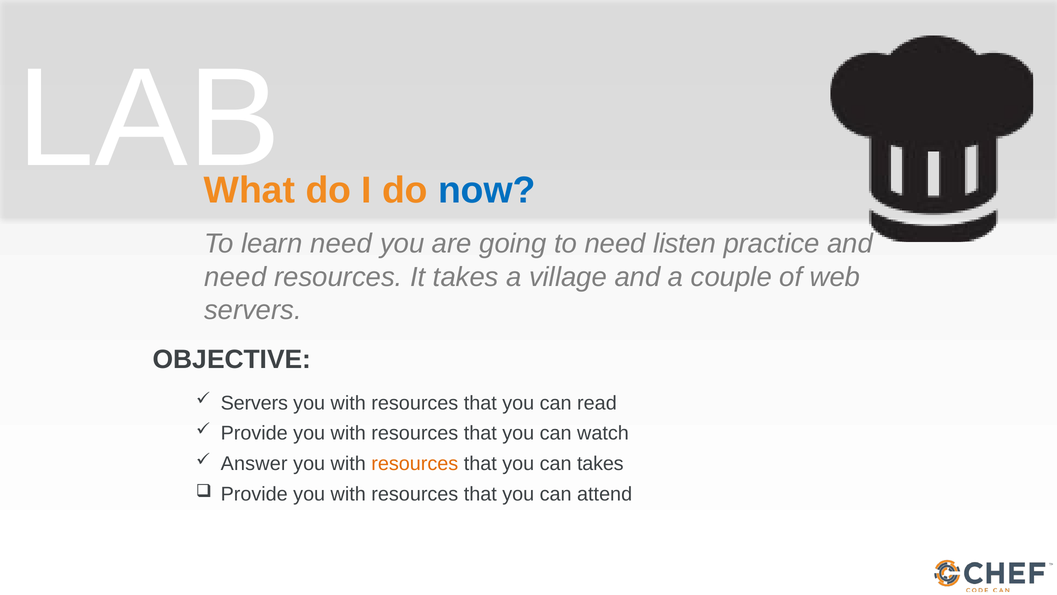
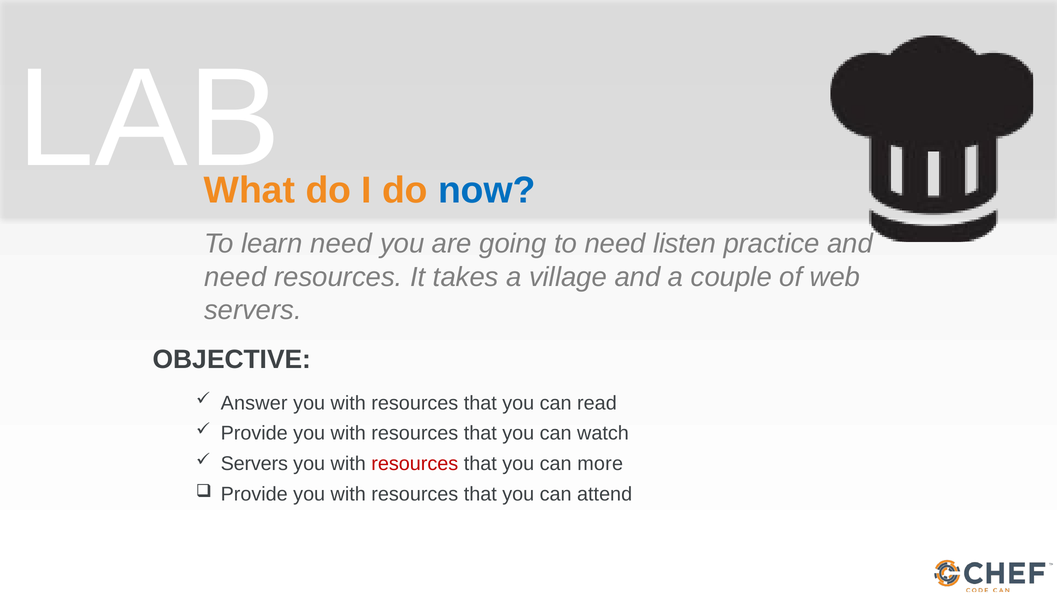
Servers: Servers -> Answer (254, 403)
Answer: Answer -> Servers (254, 464)
resources colour: orange -> red (415, 464)
can takes: takes -> more (600, 464)
